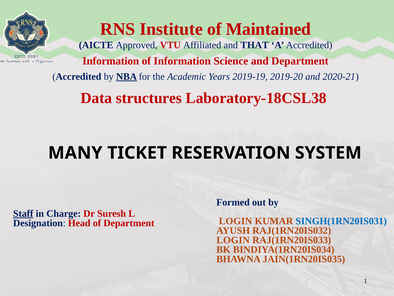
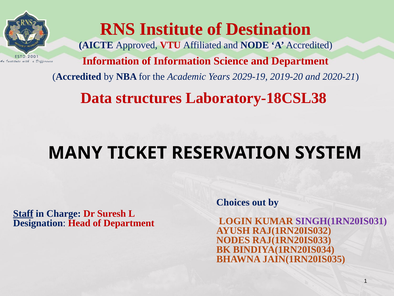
Maintained: Maintained -> Destination (268, 29)
THAT: THAT -> NODE (255, 45)
NBA underline: present -> none (126, 77)
2019-19: 2019-19 -> 2029-19 (250, 77)
Formed: Formed -> Choices (233, 202)
SINGH(1RN20IS031 colour: blue -> purple (341, 221)
LOGIN: LOGIN -> NODES (233, 240)
